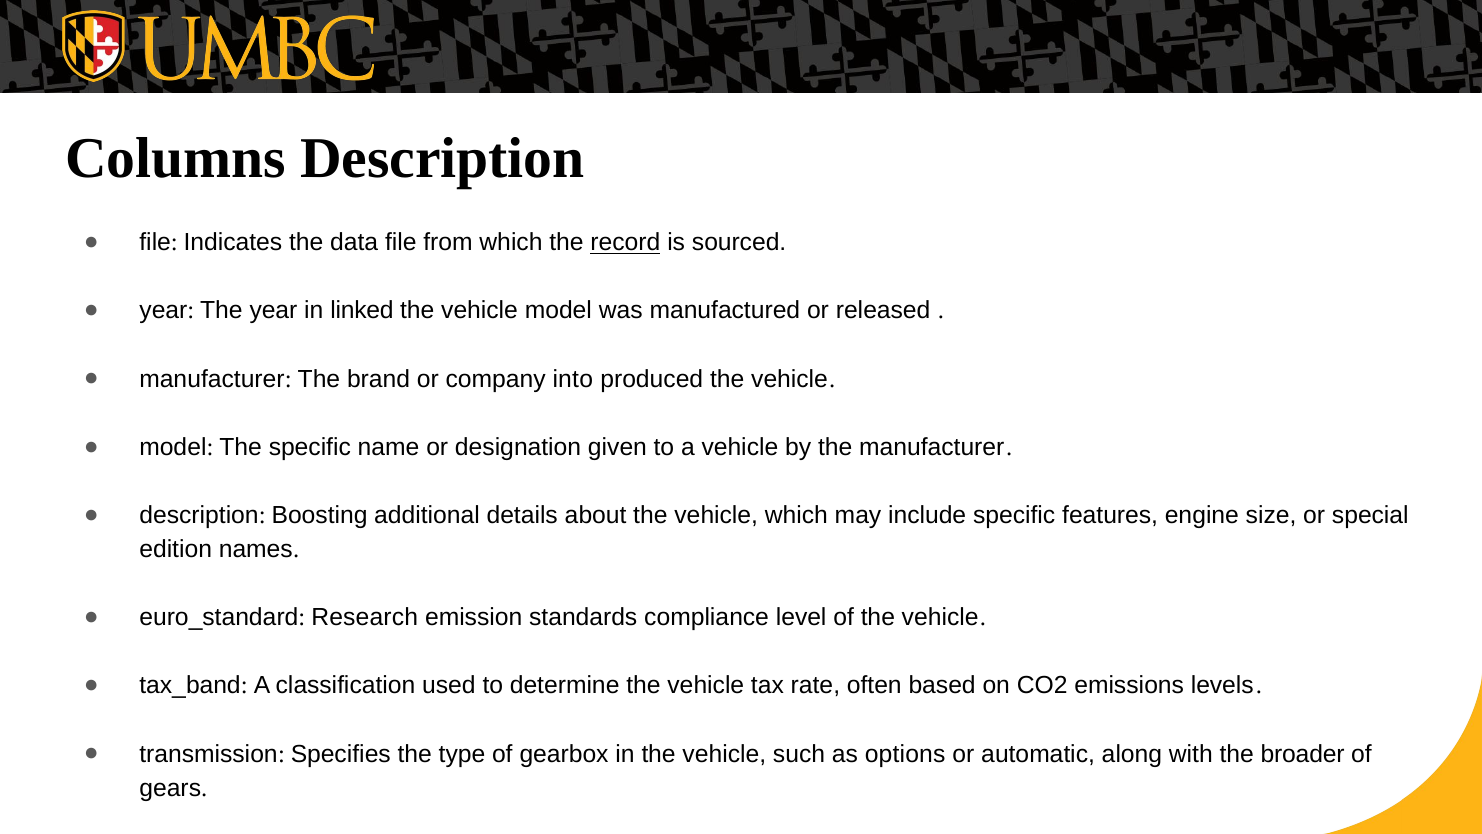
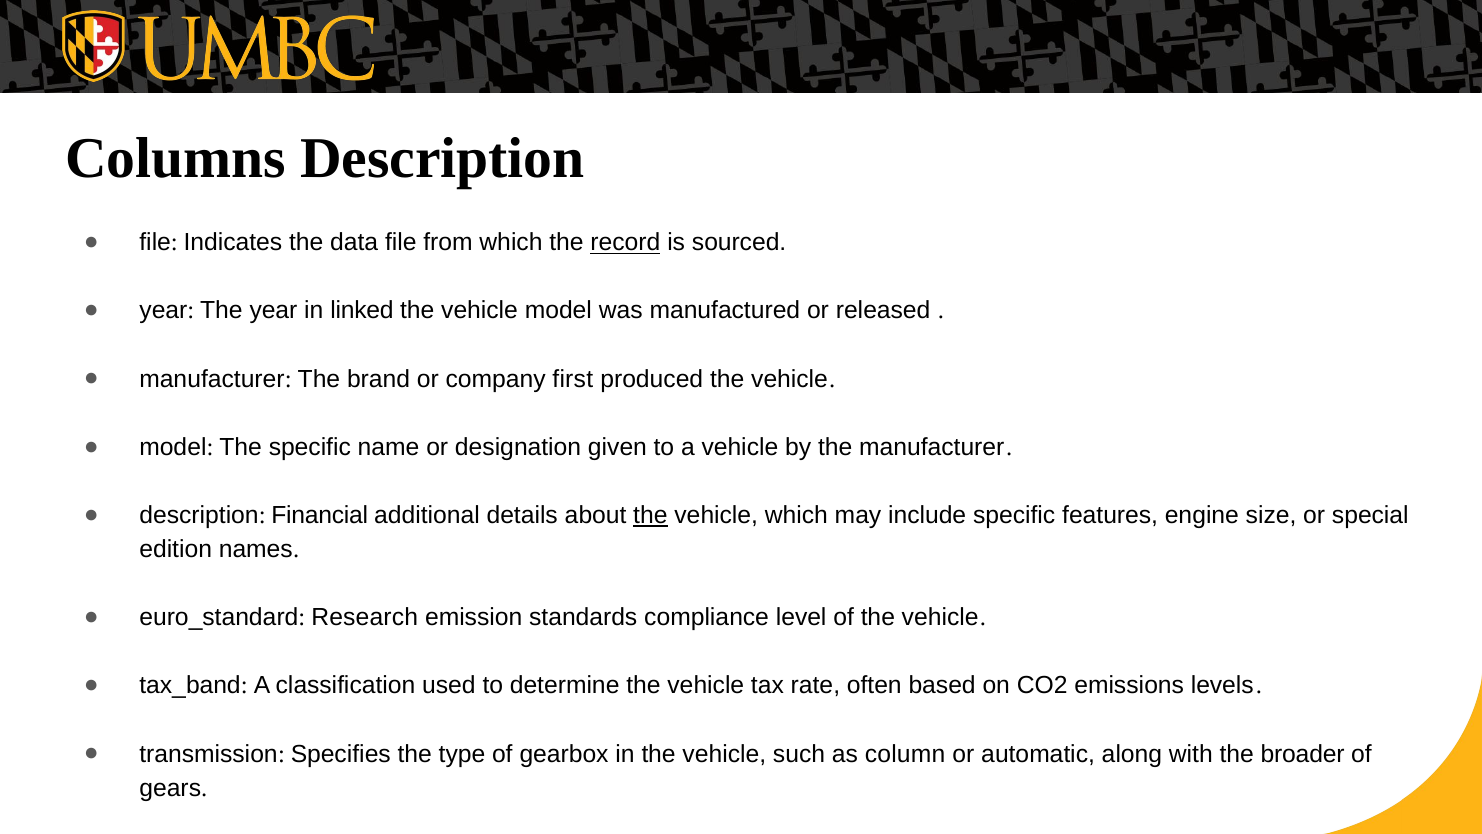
into: into -> first (573, 379)
Boosting: Boosting -> Financial (320, 515)
the underline: none -> present (650, 515)
options: options -> column (905, 754)
